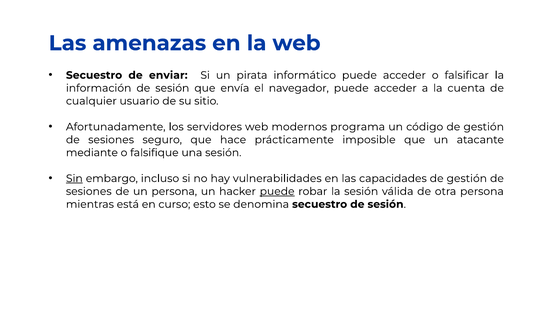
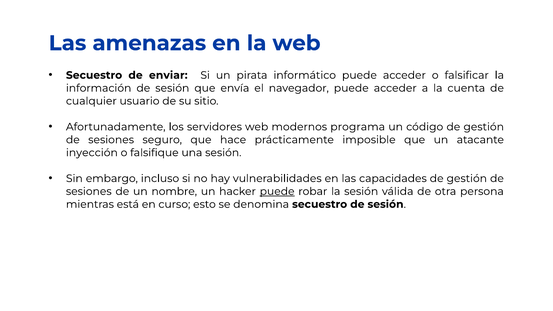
mediante: mediante -> inyección (92, 153)
Sin underline: present -> none (74, 179)
un persona: persona -> nombre (174, 191)
